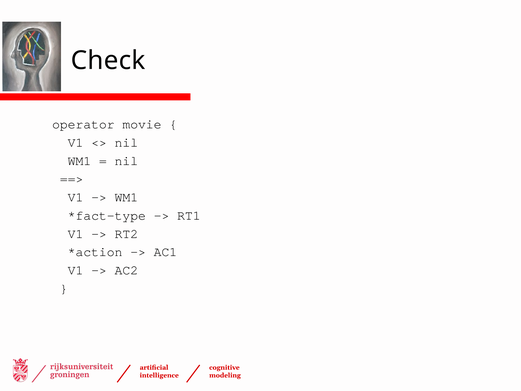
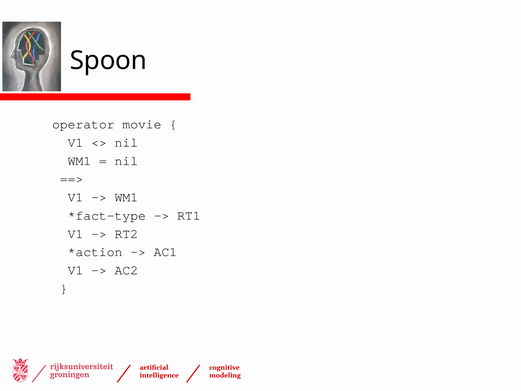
Check: Check -> Spoon (108, 60)
